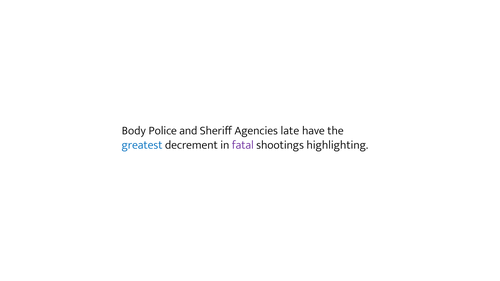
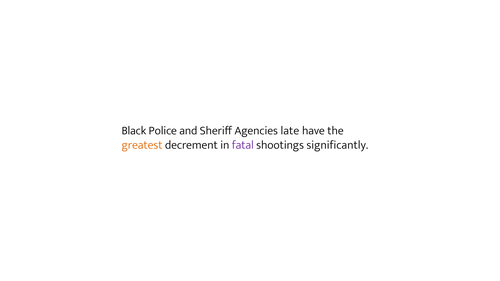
Body: Body -> Black (134, 131)
greatest colour: blue -> orange (142, 145)
highlighting: highlighting -> significantly (337, 145)
